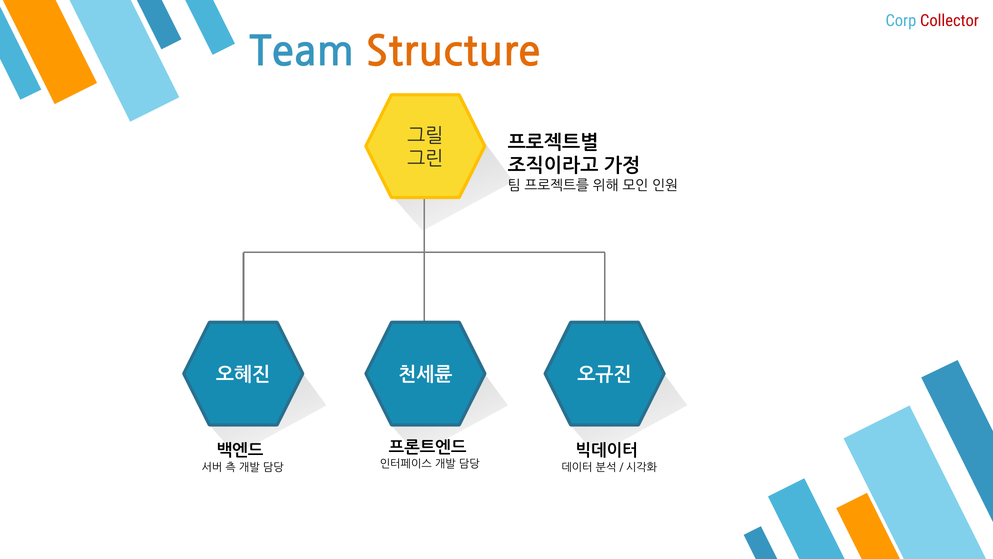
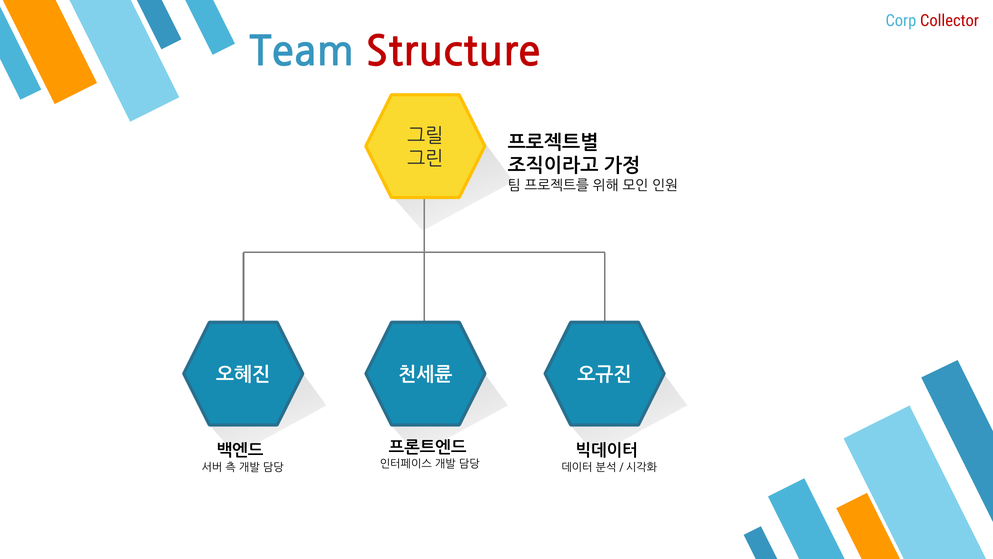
Structure colour: orange -> red (453, 52)
